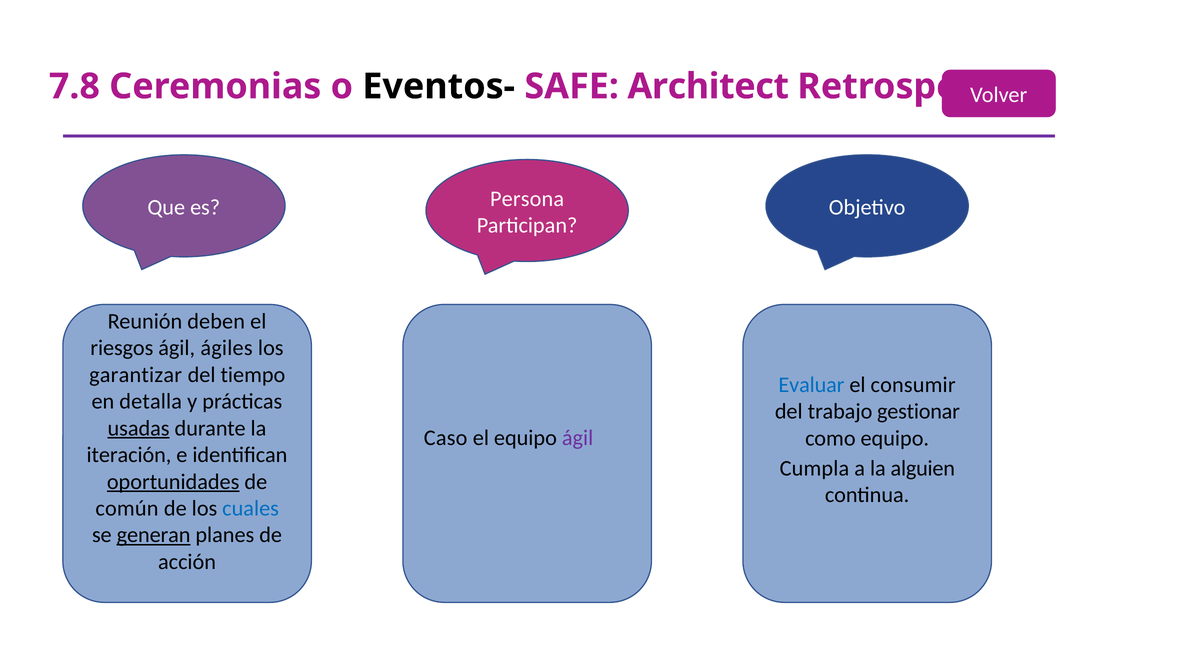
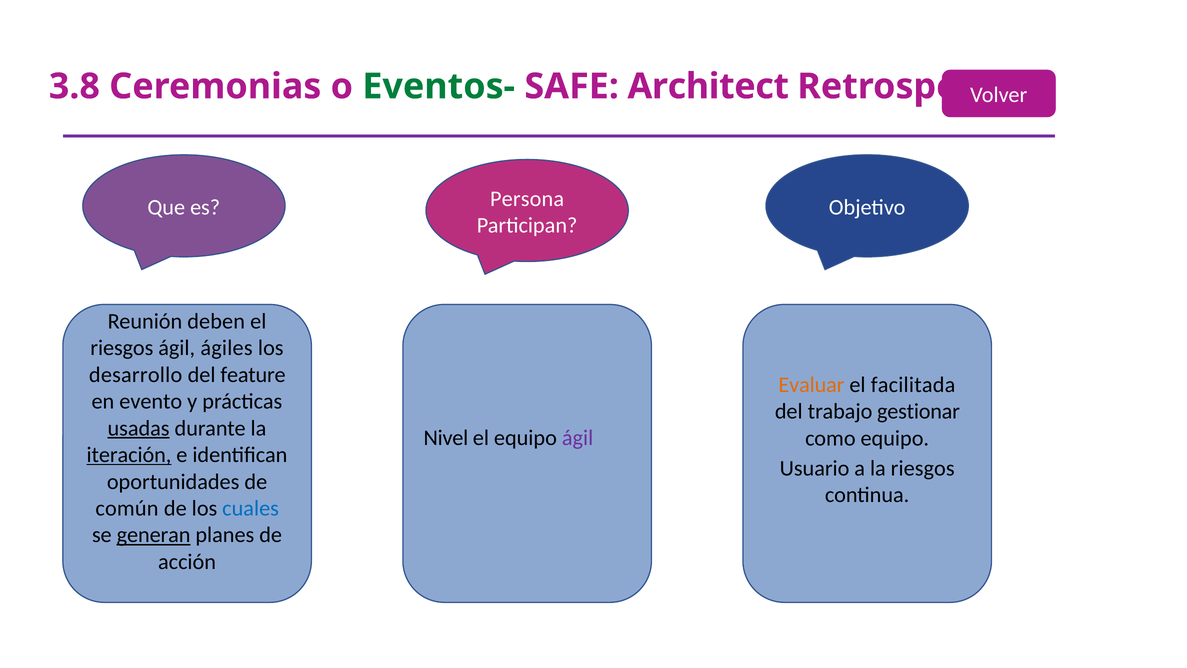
7.8: 7.8 -> 3.8 (74, 86)
Eventos- colour: black -> green (439, 86)
garantizar: garantizar -> desarrollo (136, 375)
tiempo: tiempo -> feature (253, 375)
Evaluar colour: blue -> orange (811, 385)
consumir: consumir -> facilitada (913, 385)
detalla: detalla -> evento (151, 401)
Caso: Caso -> Nivel (446, 437)
iteración underline: none -> present (129, 455)
Cumpla: Cumpla -> Usuario (815, 468)
la alguien: alguien -> riesgos (923, 468)
oportunidades underline: present -> none (173, 481)
